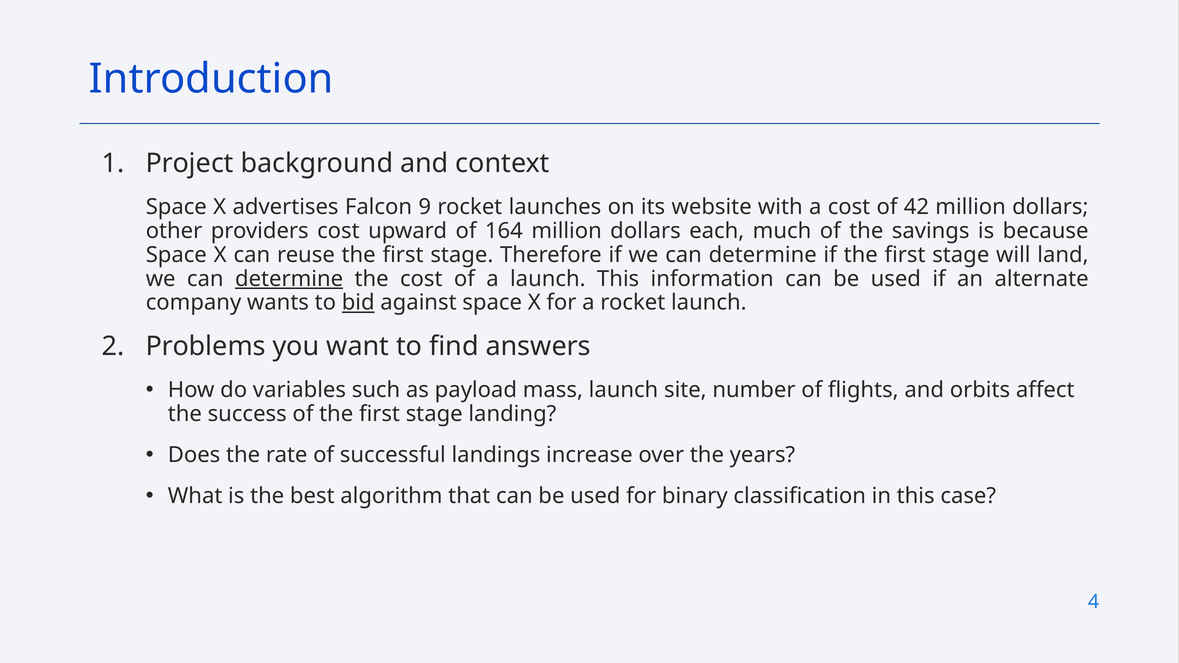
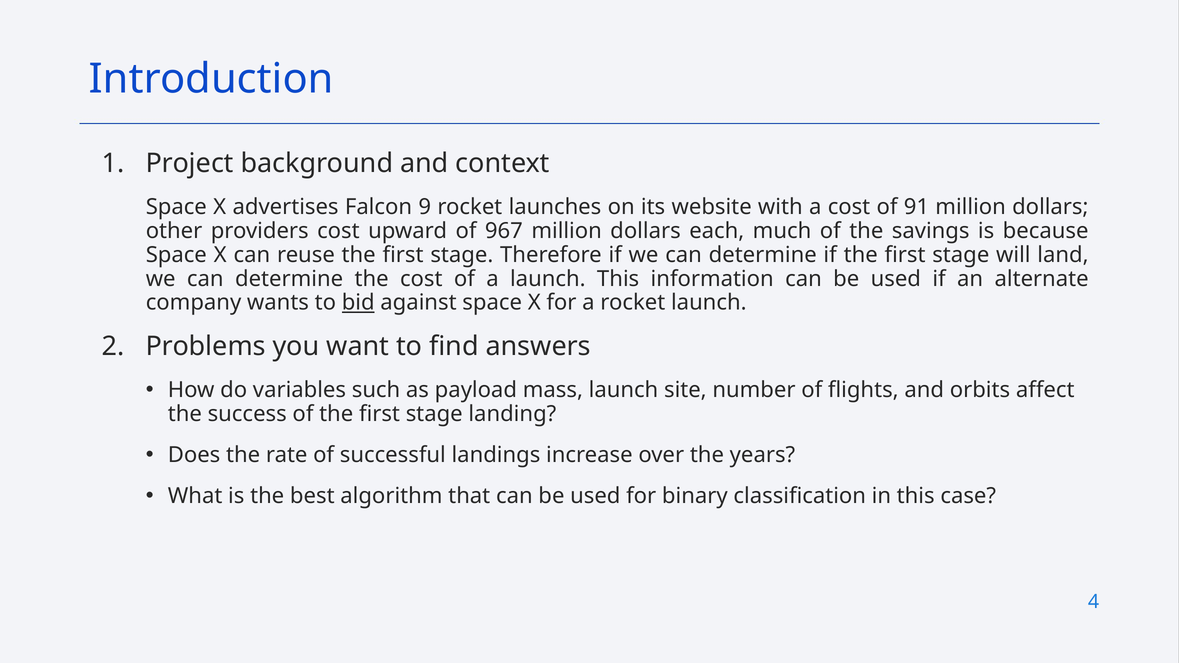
42: 42 -> 91 (916, 207)
164: 164 -> 967 (504, 231)
determine underline: present -> none (289, 279)
